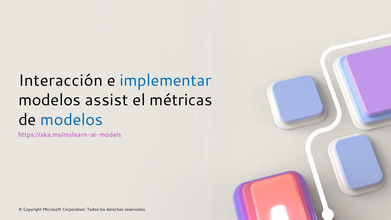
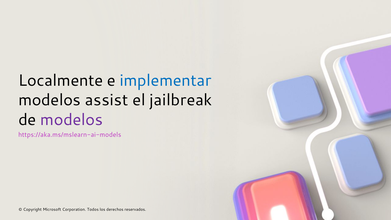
Interacción: Interacción -> Localmente (61, 81)
métricas: métricas -> jailbreak (181, 100)
modelos colour: blue -> purple (72, 120)
